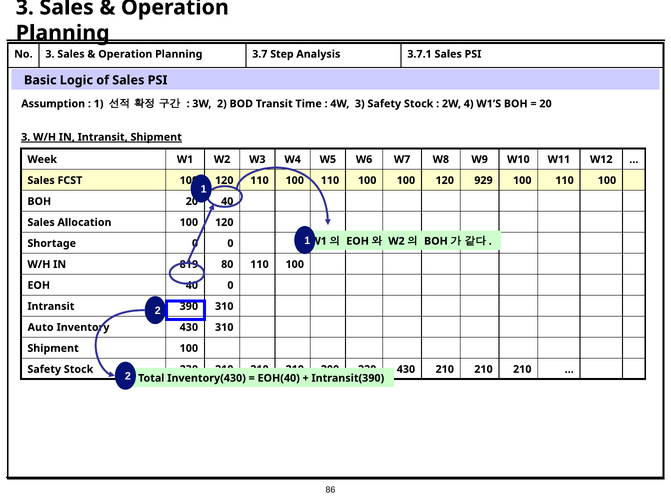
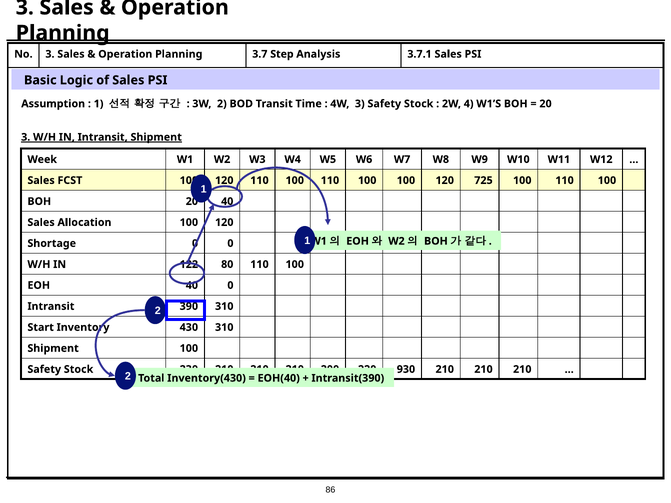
929: 929 -> 725 (483, 181)
819: 819 -> 122 (189, 265)
Auto: Auto -> Start (41, 328)
430: 430 -> 930 (406, 370)
